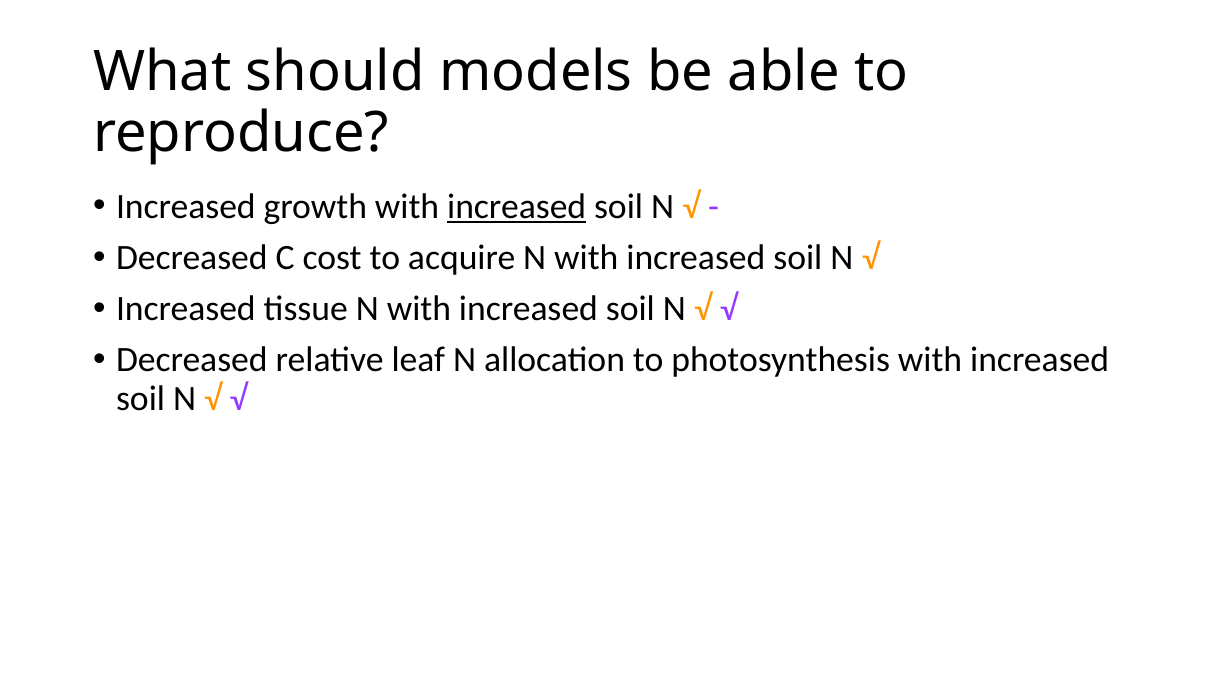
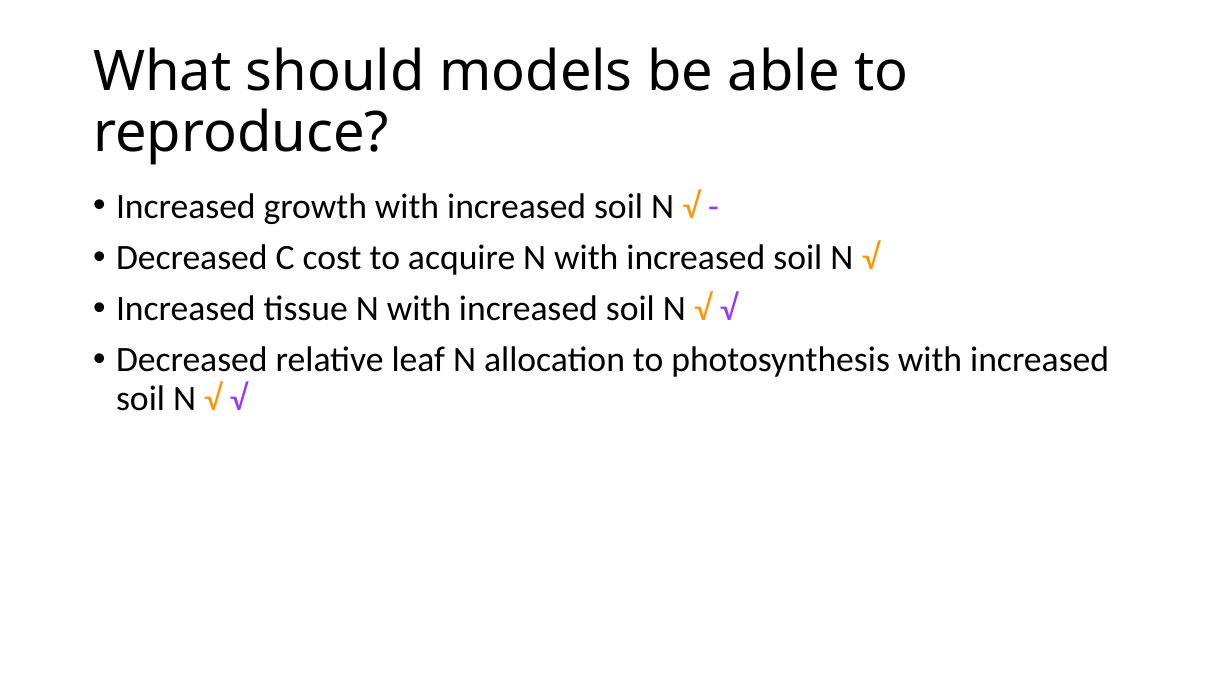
increased underline: present -> none (517, 207)
